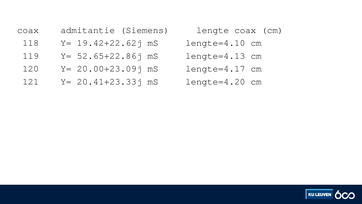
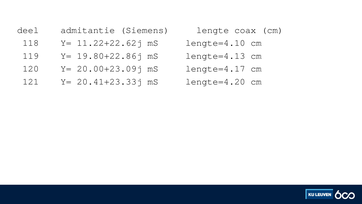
coax: coax -> deel (28, 30)
19.42+22.62j: 19.42+22.62j -> 11.22+22.62j (109, 43)
52.65+22.86j: 52.65+22.86j -> 19.80+22.86j (109, 56)
